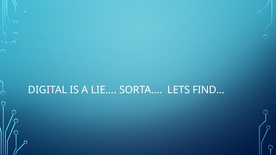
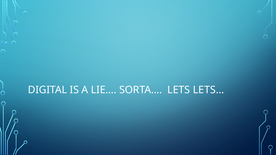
FIND…: FIND… -> LETS… (208, 90)
